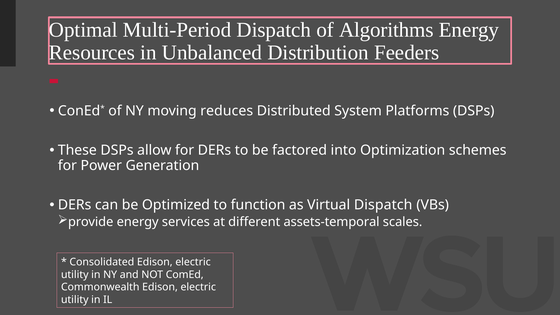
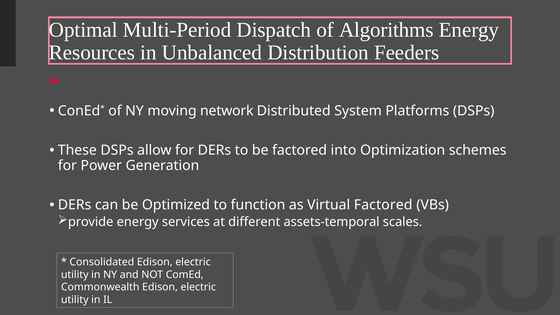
reduces: reduces -> network (227, 111)
Virtual Dispatch: Dispatch -> Factored (383, 205)
